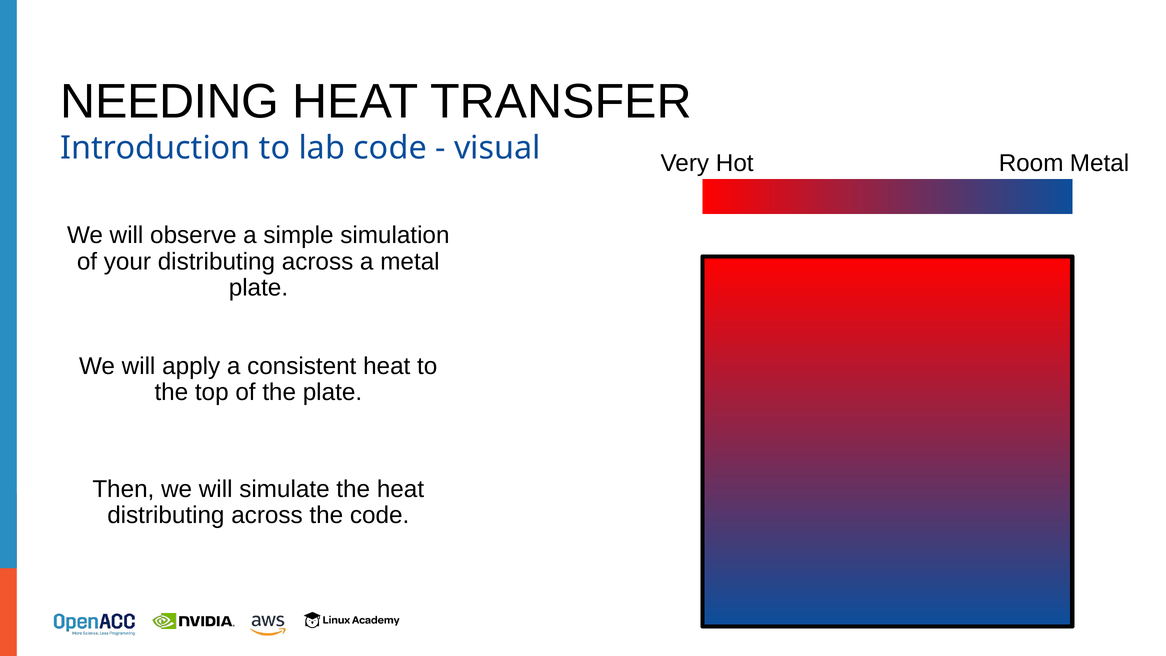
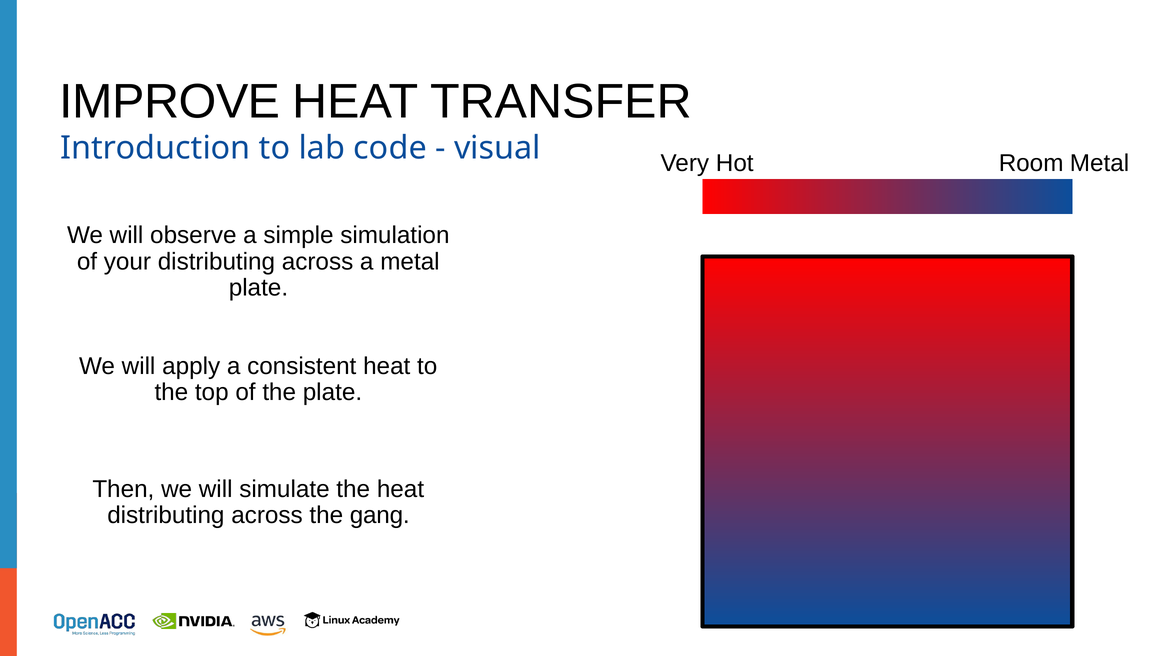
NEEDING: NEEDING -> IMPROVE (170, 102)
the code: code -> gang (380, 515)
